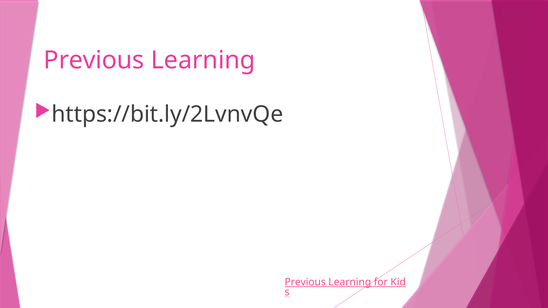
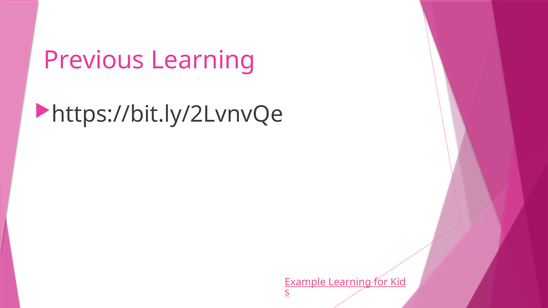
Previous: Previous -> Example (305, 282)
